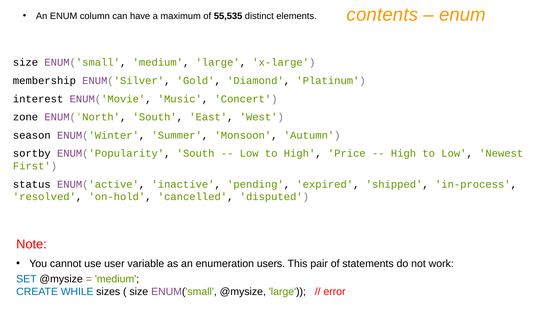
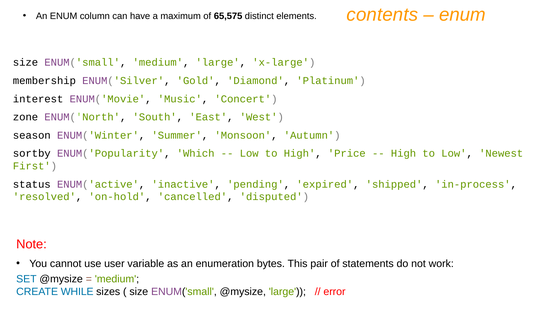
55,535: 55,535 -> 65,575 (228, 16)
ENUM('Popularity South: South -> Which (196, 153)
users: users -> bytes (271, 264)
